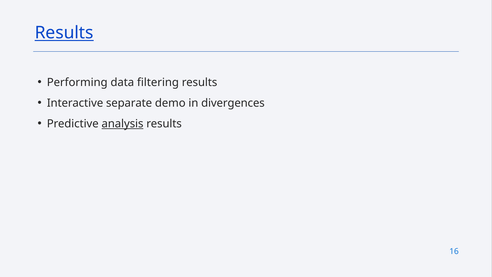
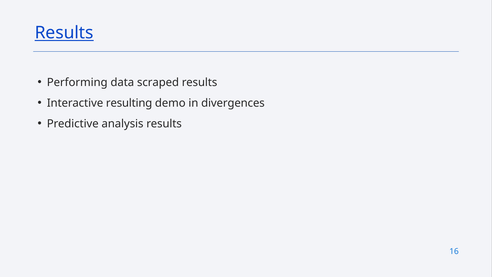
filtering: filtering -> scraped (158, 82)
separate: separate -> resulting (129, 103)
analysis underline: present -> none (123, 124)
